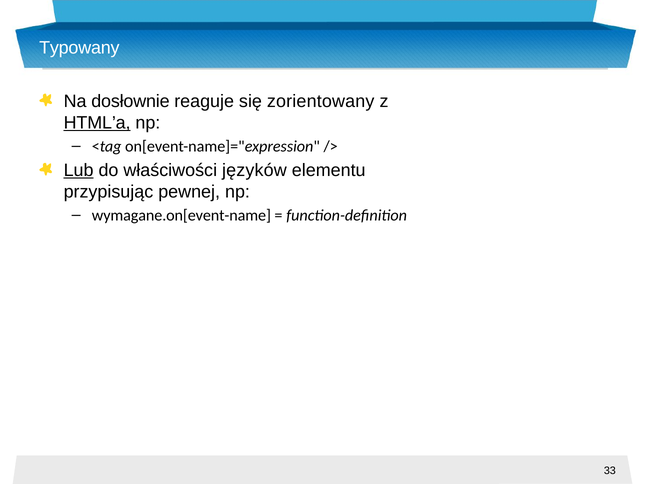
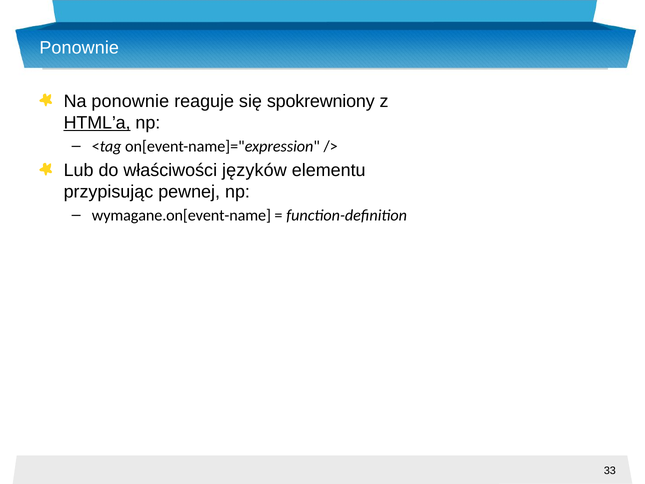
Typowany: Typowany -> Ponownie (79, 48)
Na dosłownie: dosłownie -> ponownie (130, 101)
zorientowany: zorientowany -> spokrewniony (321, 101)
Lub underline: present -> none (79, 170)
